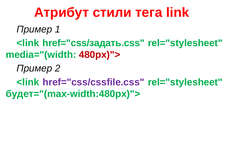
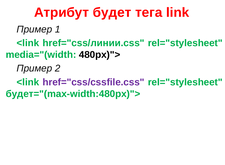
стили: стили -> будет (112, 13)
href="css/задать.css: href="css/задать.css -> href="css/линии.css (94, 43)
480px)"> colour: red -> black (100, 55)
